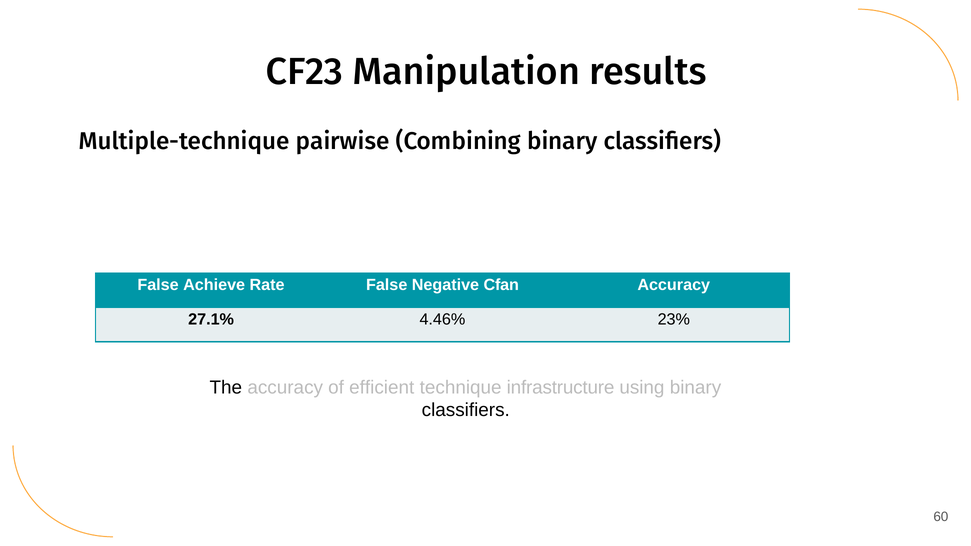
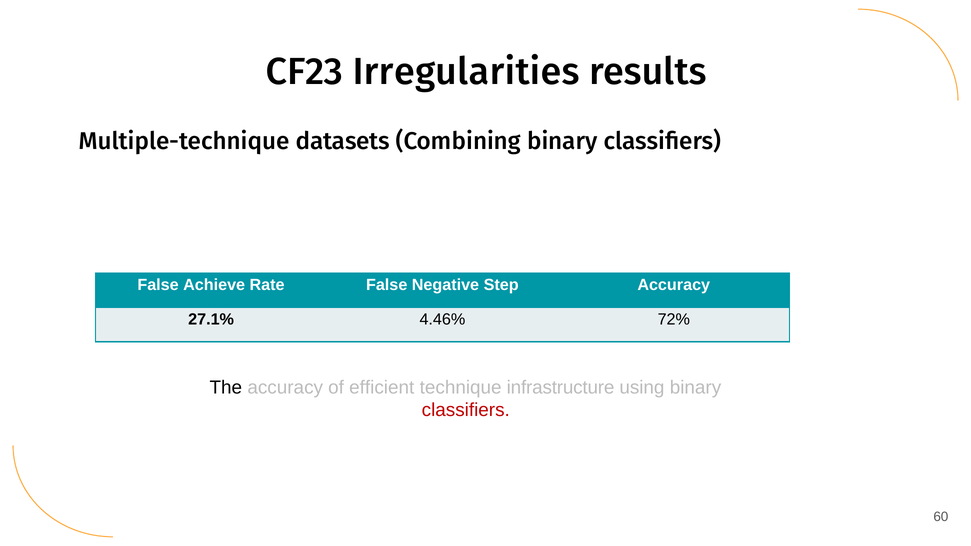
Manipulation: Manipulation -> Irregularities (466, 72)
pairwise: pairwise -> datasets (343, 141)
Cfan: Cfan -> Step (501, 285)
23%: 23% -> 72% (674, 320)
classifiers colour: black -> red (466, 410)
